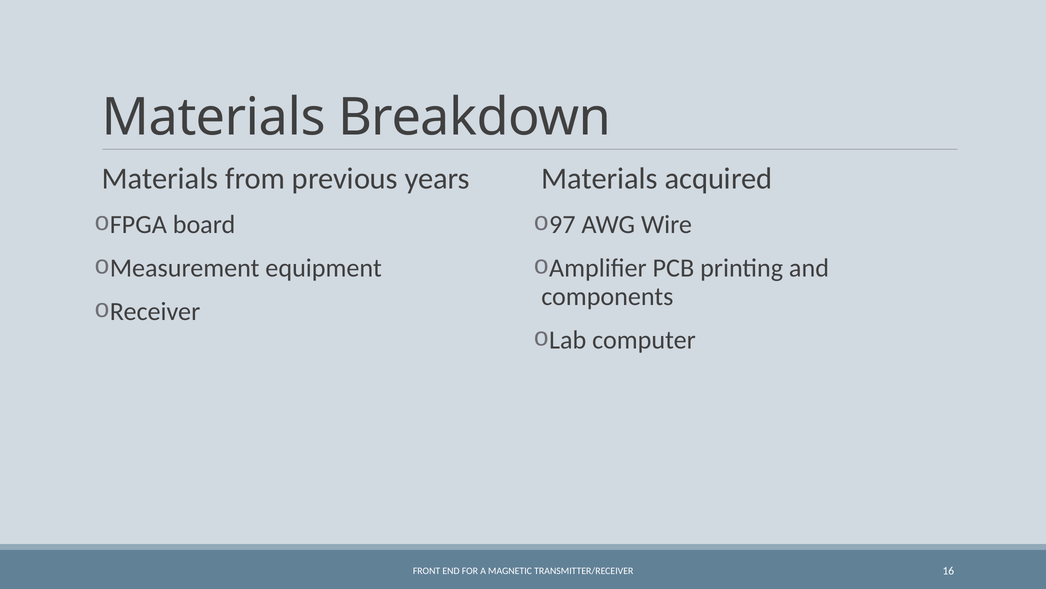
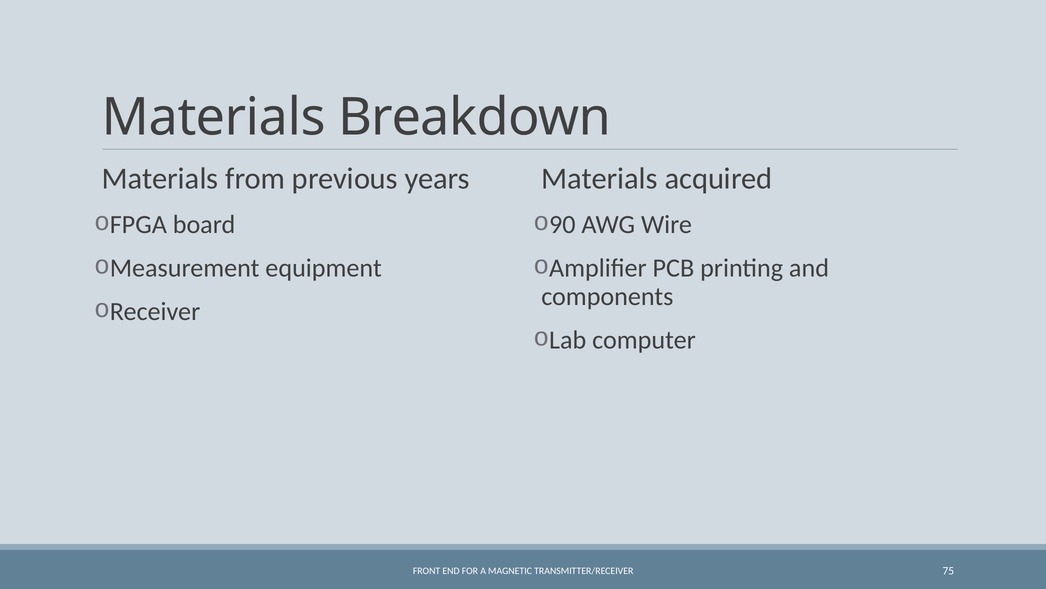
97: 97 -> 90 (562, 224)
16: 16 -> 75 (948, 571)
